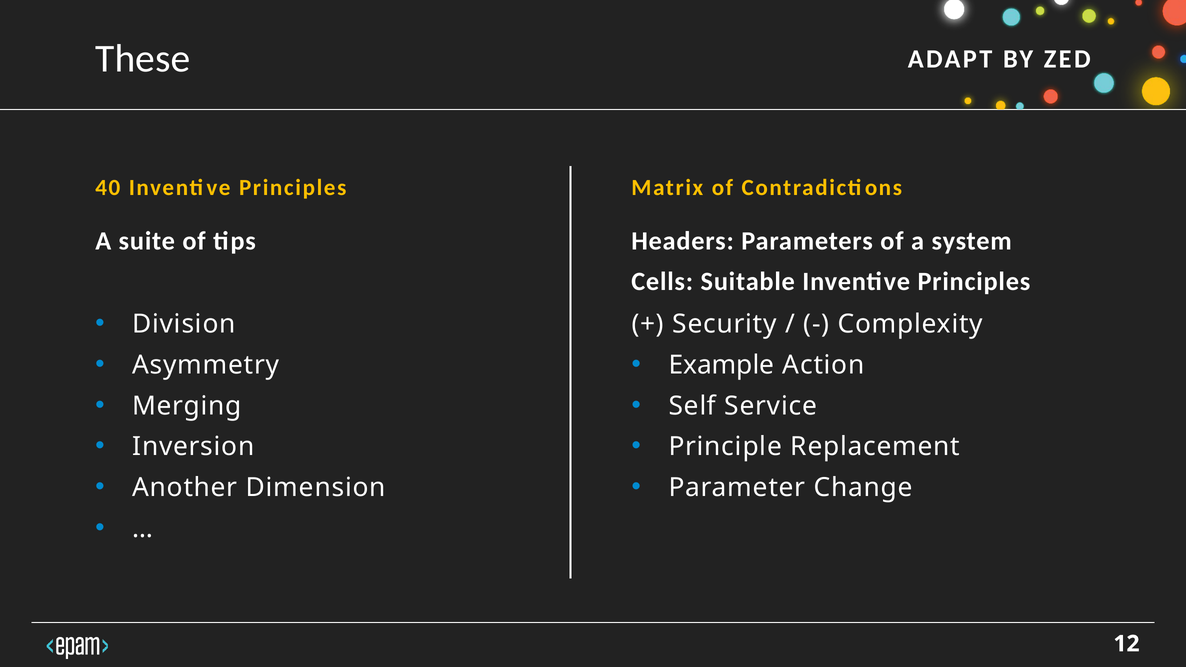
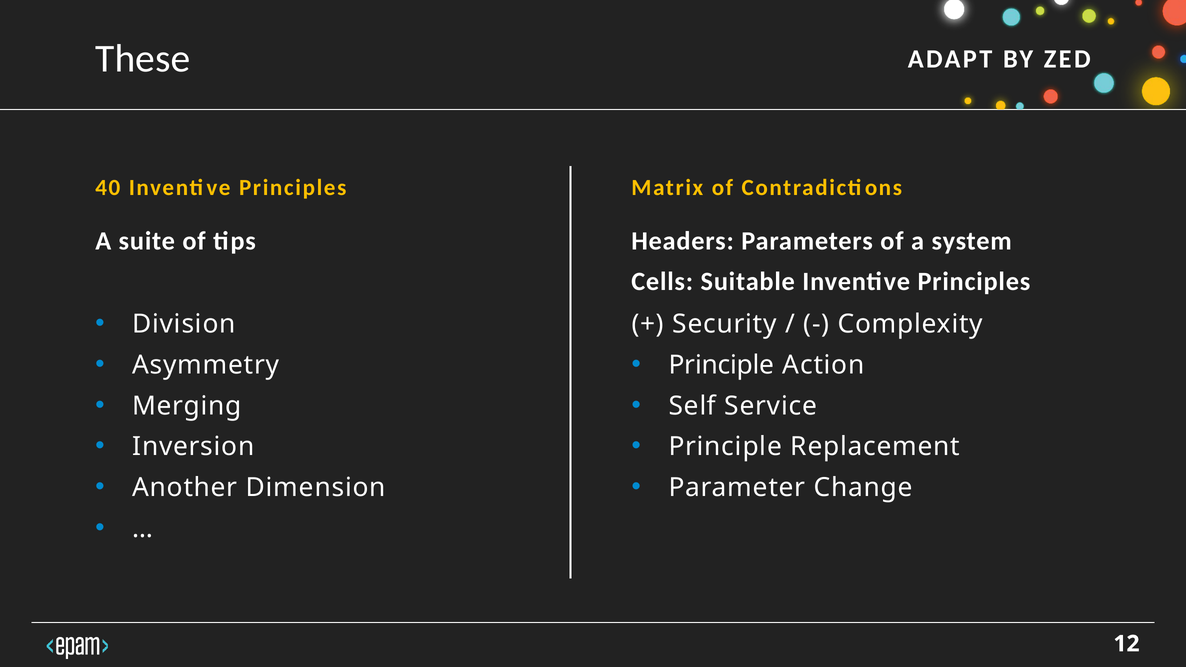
Example: Example -> Principle (721, 365)
